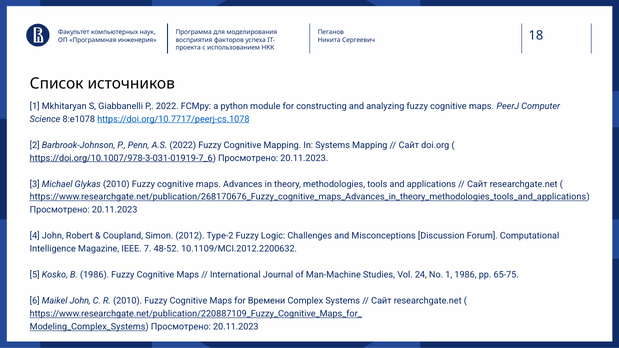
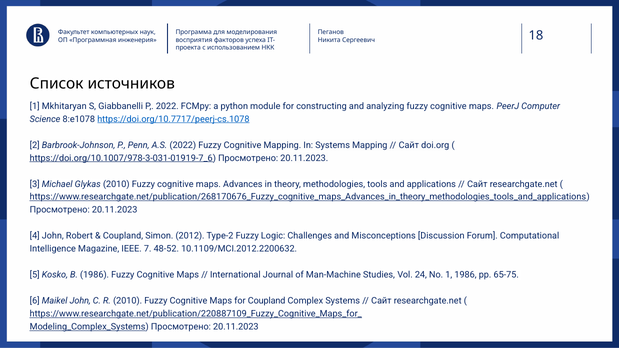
for Времени: Времени -> Coupland (267, 301)
